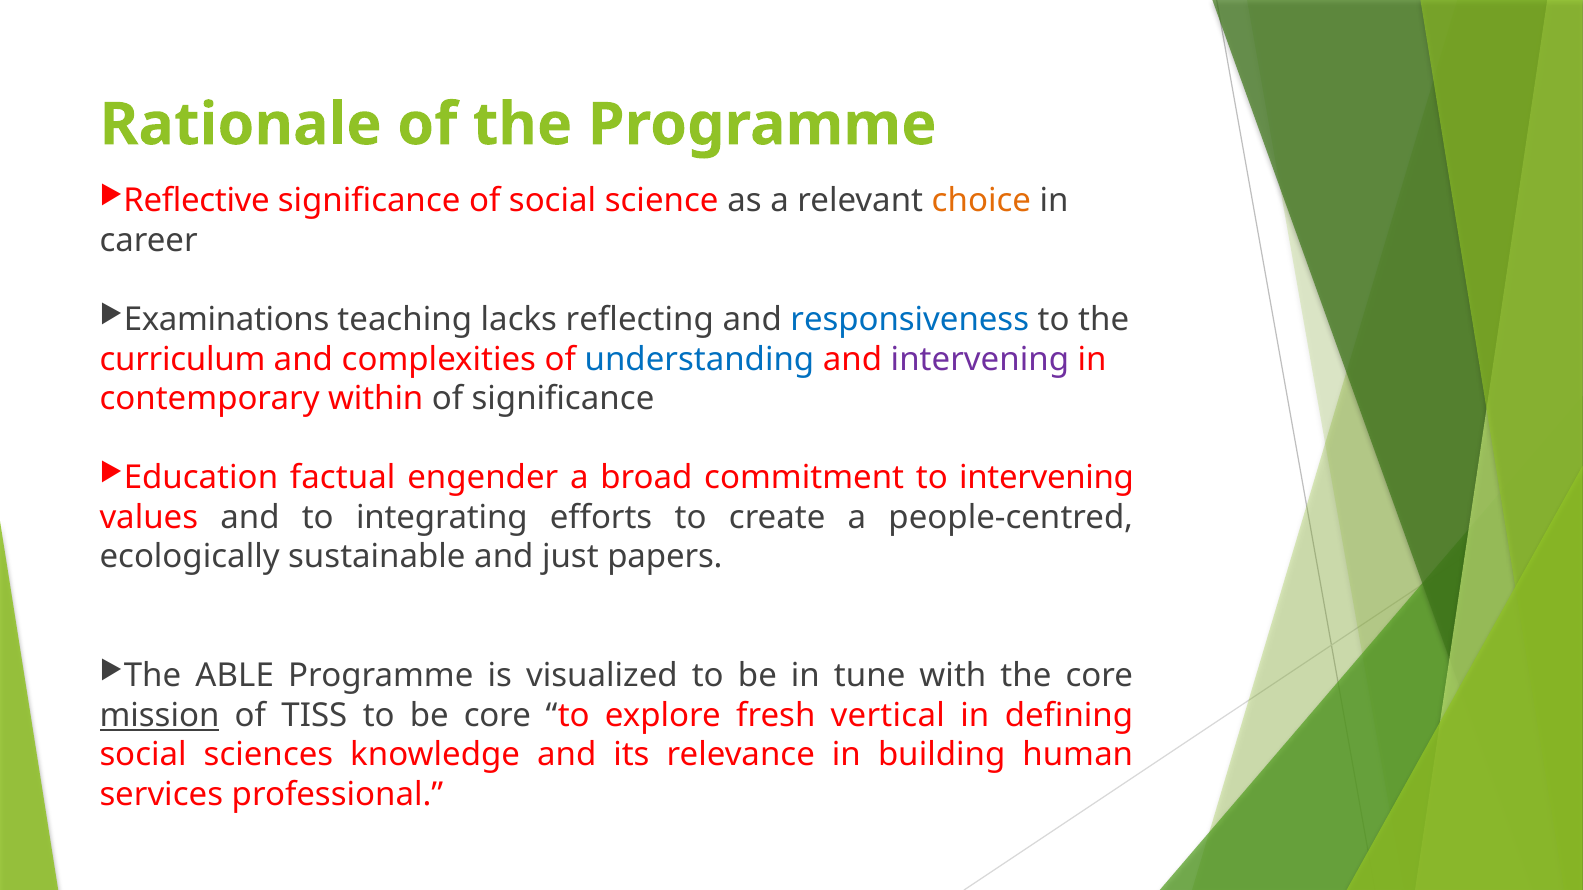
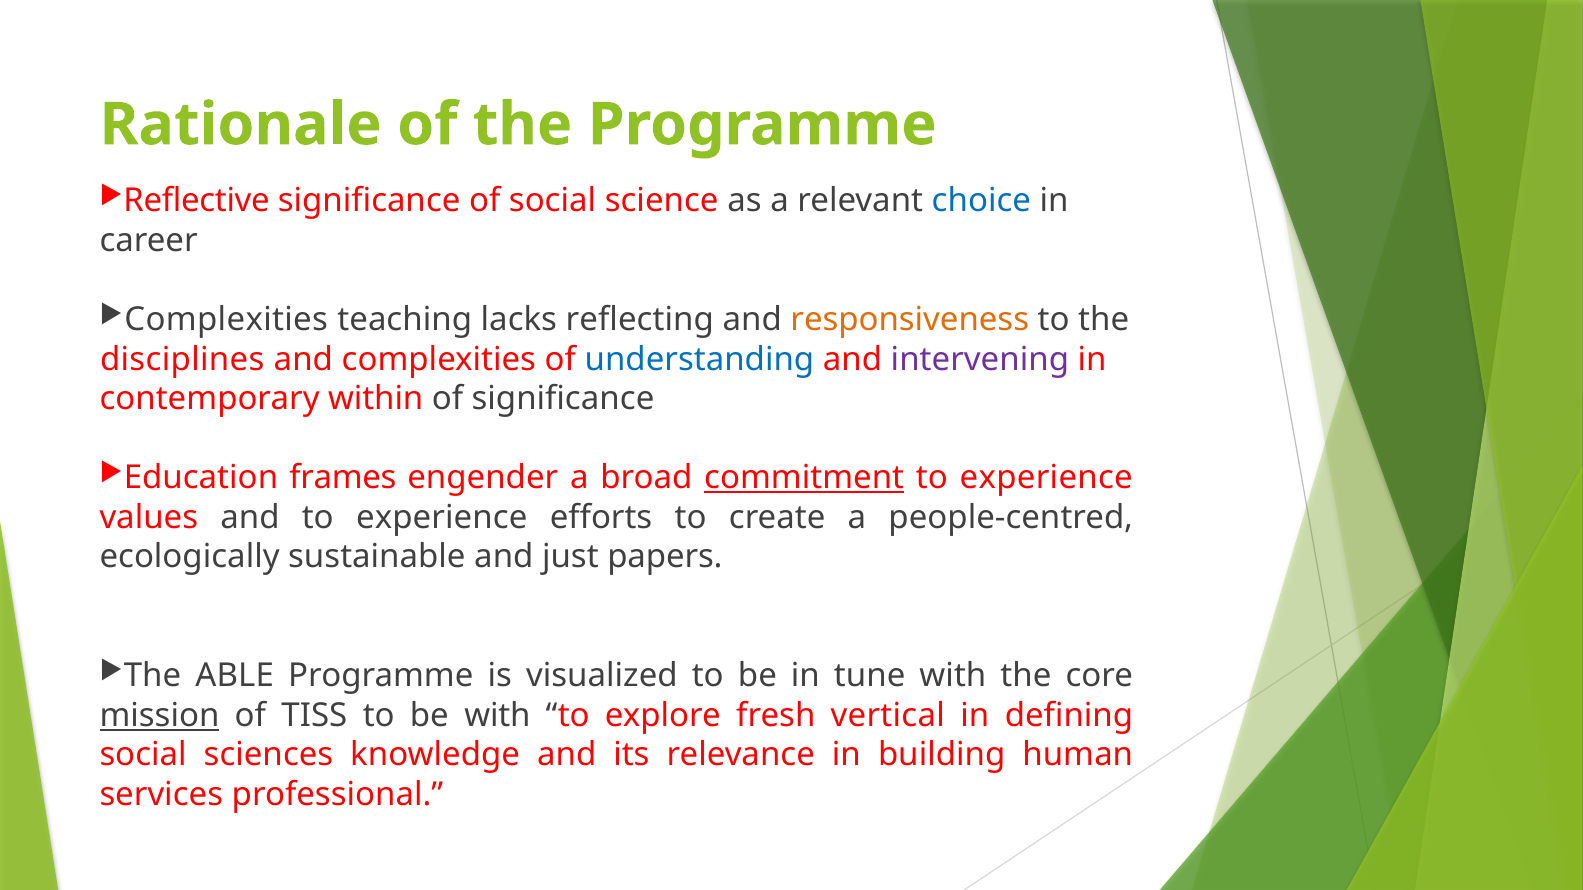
choice colour: orange -> blue (981, 201)
Examinations: Examinations -> Complexities (226, 320)
responsiveness colour: blue -> orange (910, 320)
curriculum: curriculum -> disciplines (182, 359)
factual: factual -> frames (343, 478)
commitment underline: none -> present (804, 478)
intervening: intervening -> experience (1046, 478)
and to integrating: integrating -> experience (442, 518)
be core: core -> with (497, 716)
